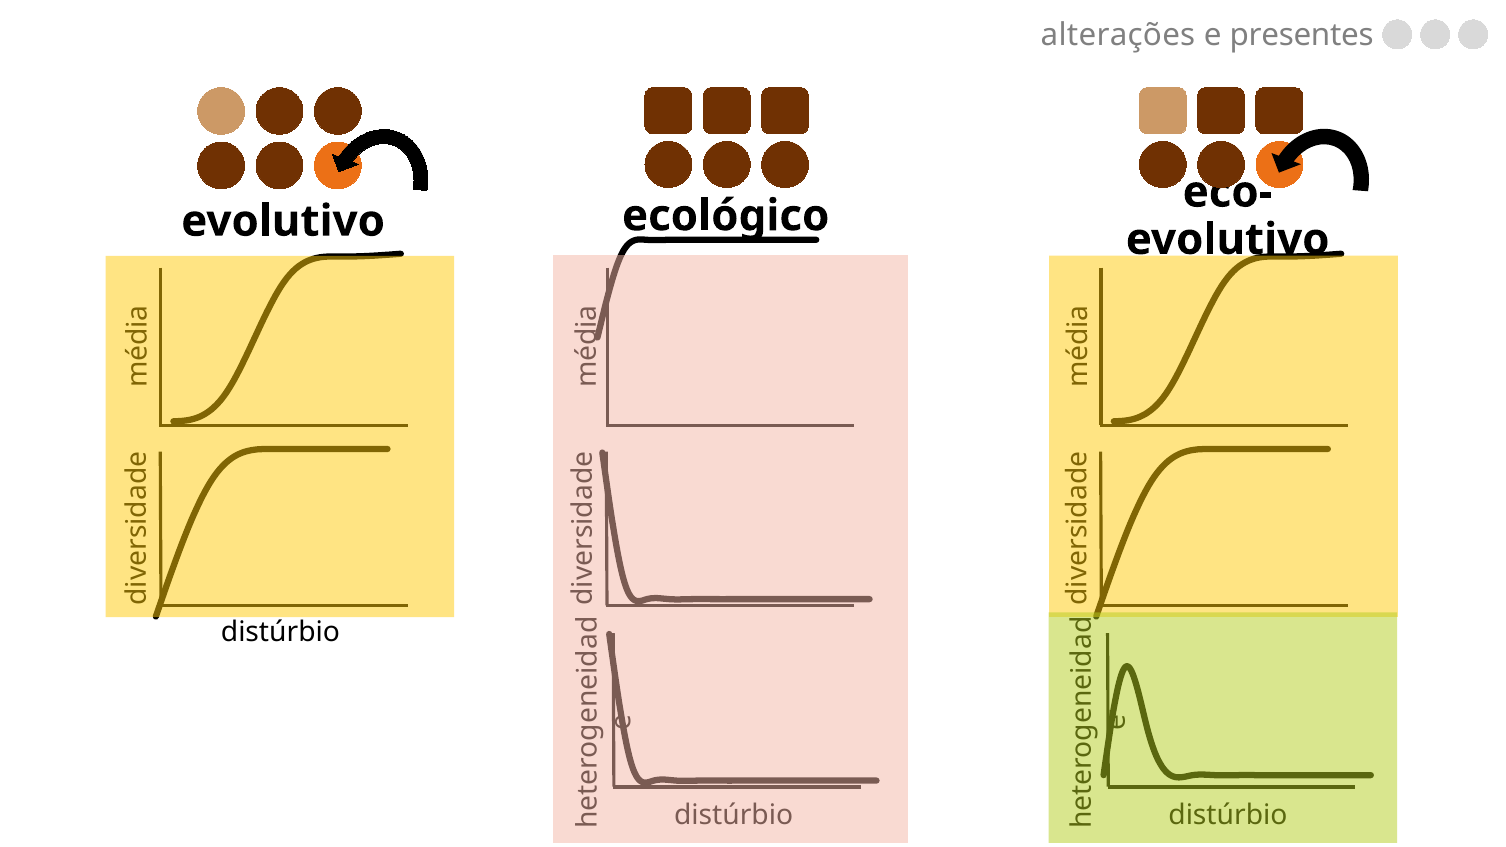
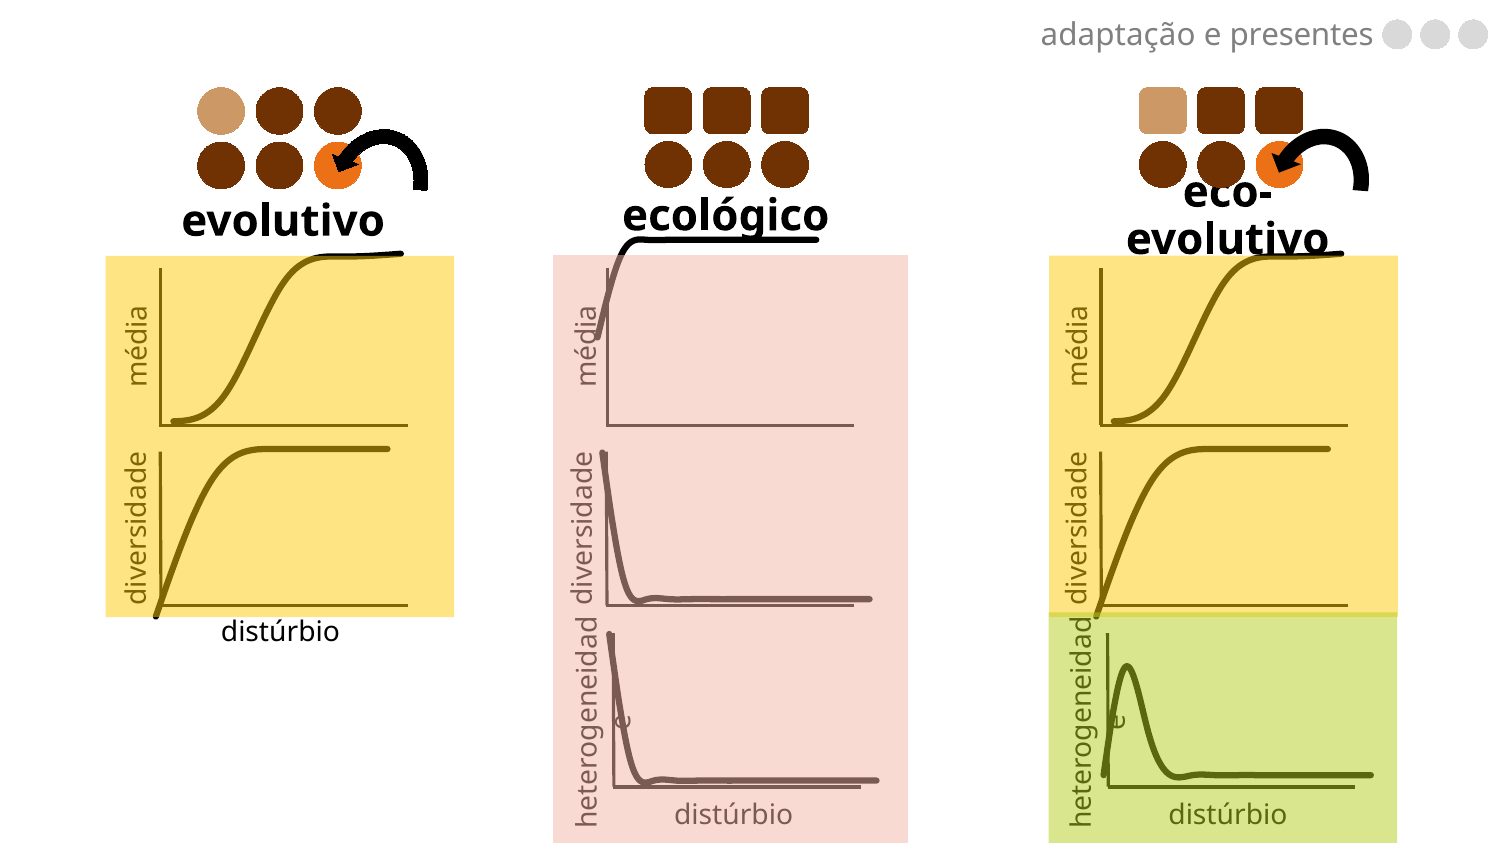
alterações: alterações -> adaptação (1118, 35)
